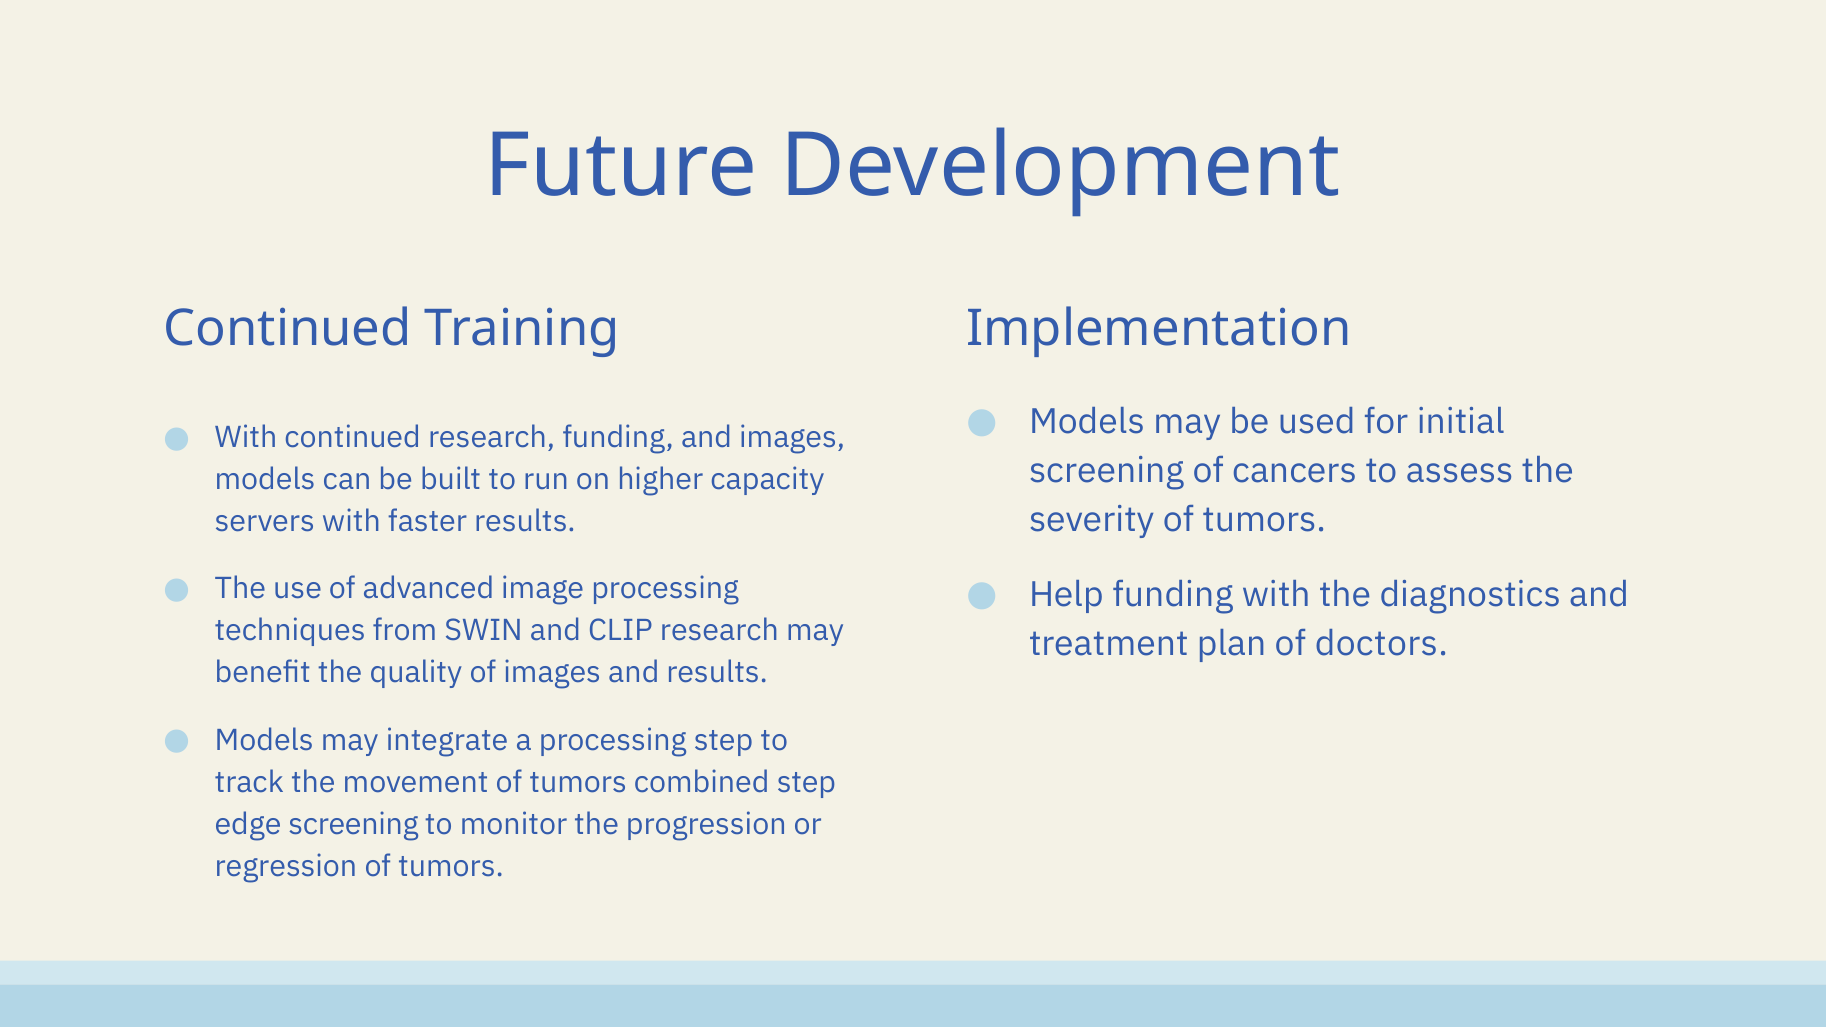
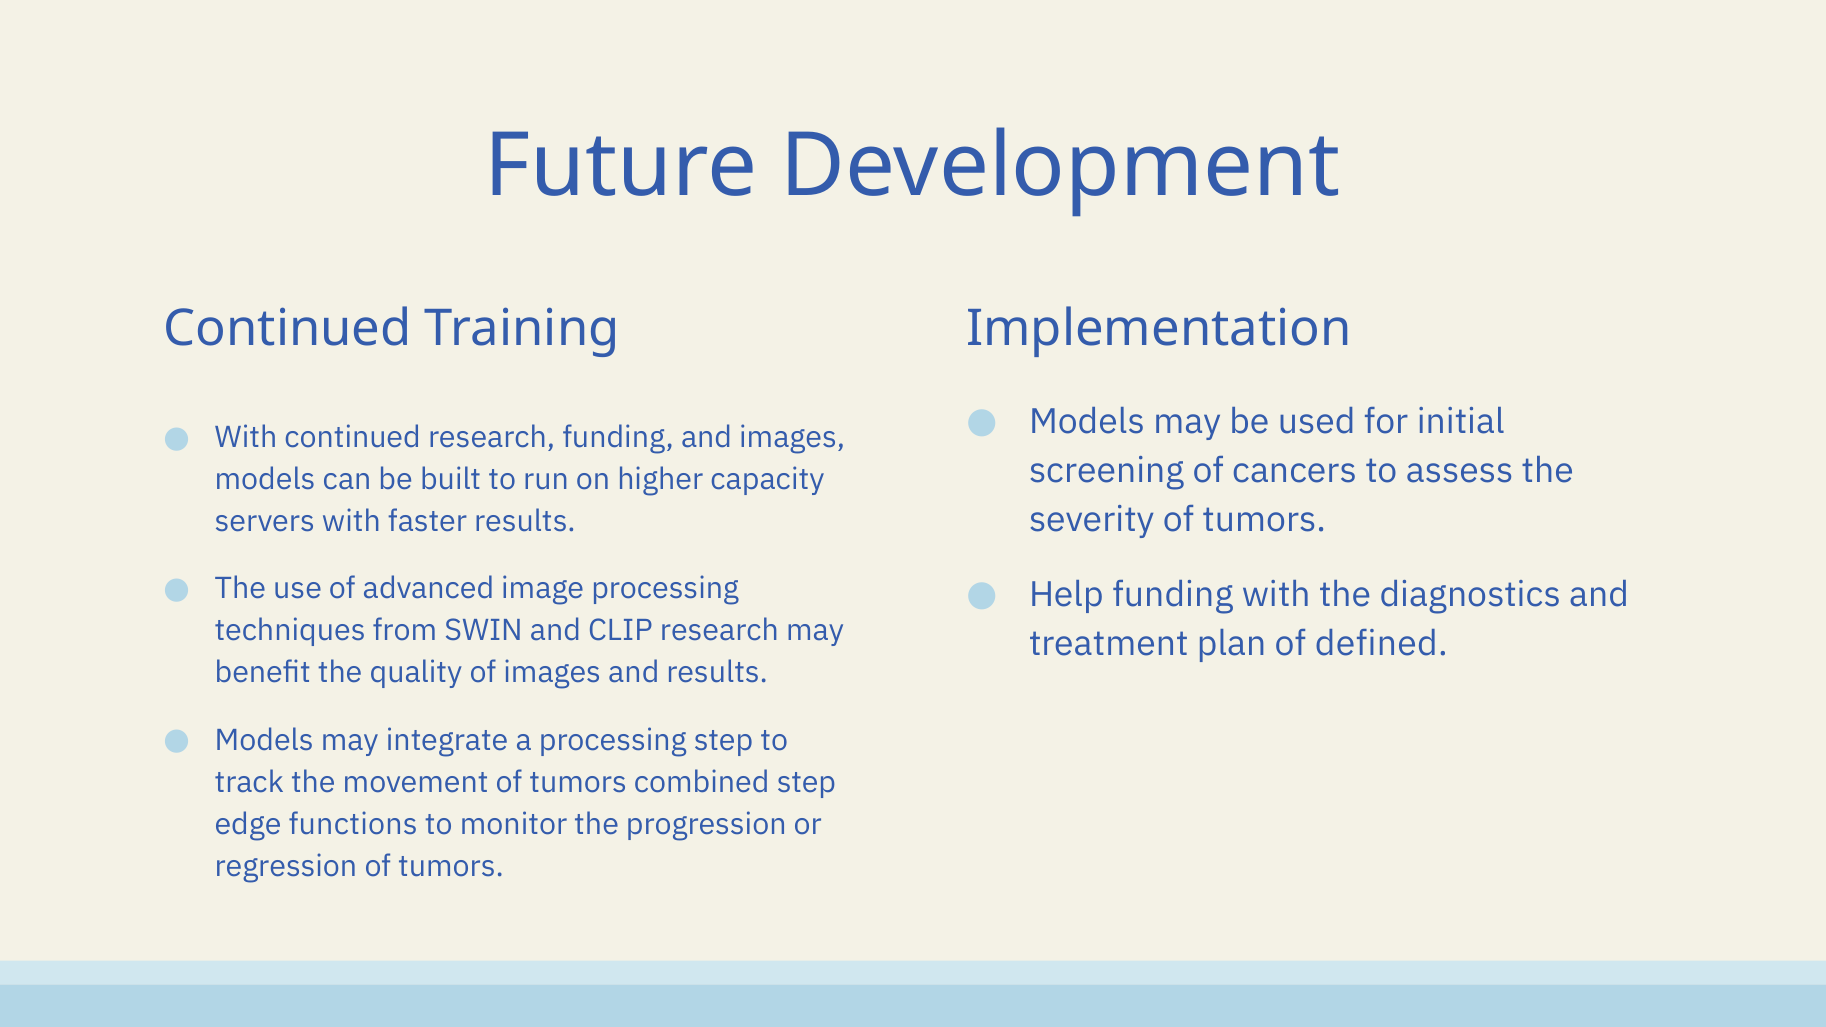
doctors: doctors -> defined (1381, 643)
edge screening: screening -> functions (353, 824)
